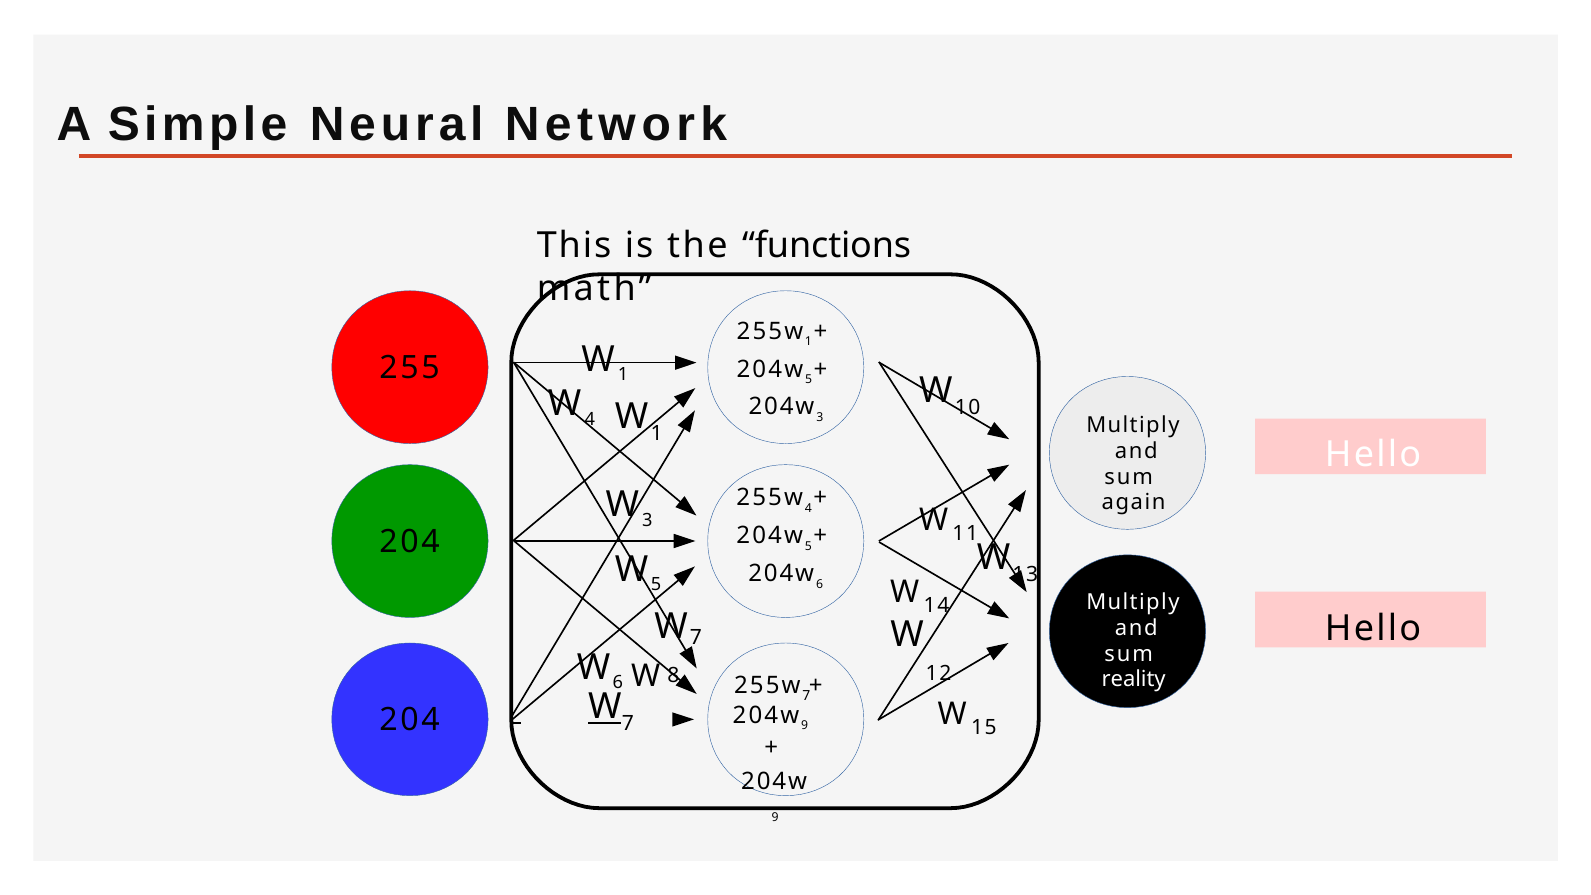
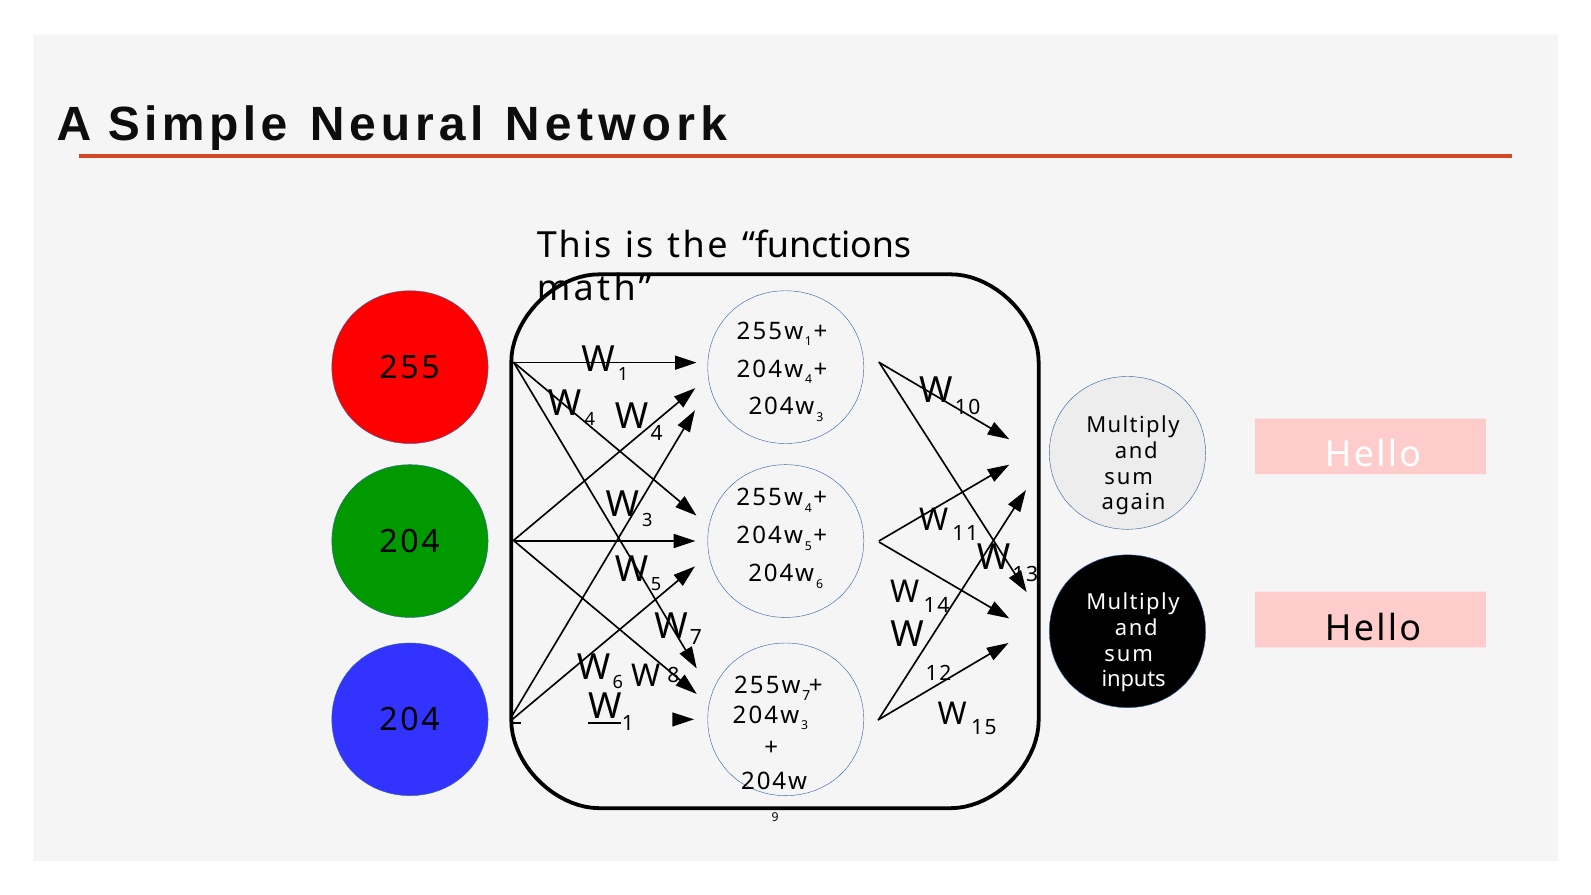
5: 5 -> 4 (809, 379)
1: 1 -> 4 (657, 434)
reality: reality -> inputs (1134, 680)
7: 7 -> 1 (628, 724)
9: 9 -> 3 (805, 725)
